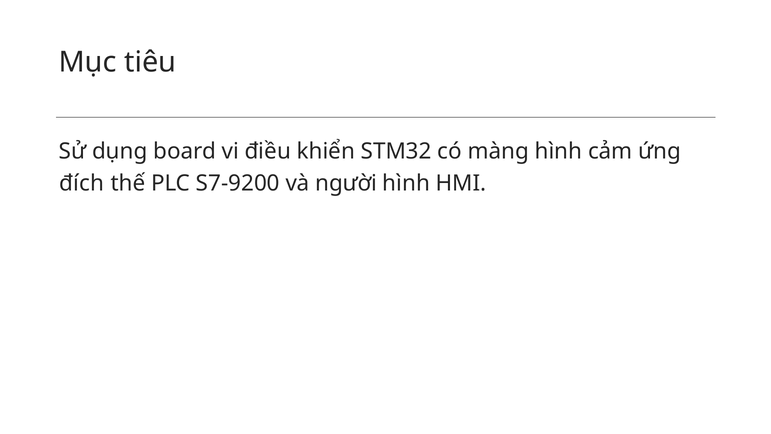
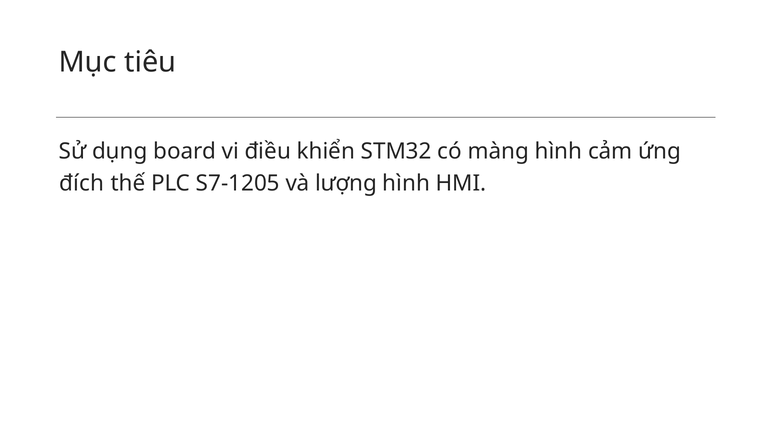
S7-9200: S7-9200 -> S7-1205 (238, 183)
người: người -> lượng (346, 183)
